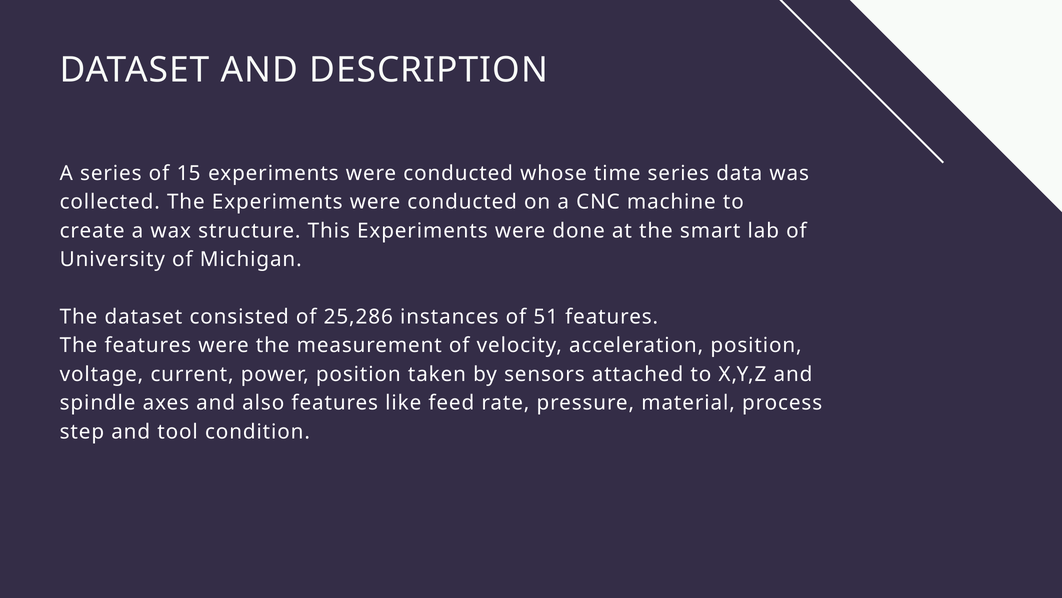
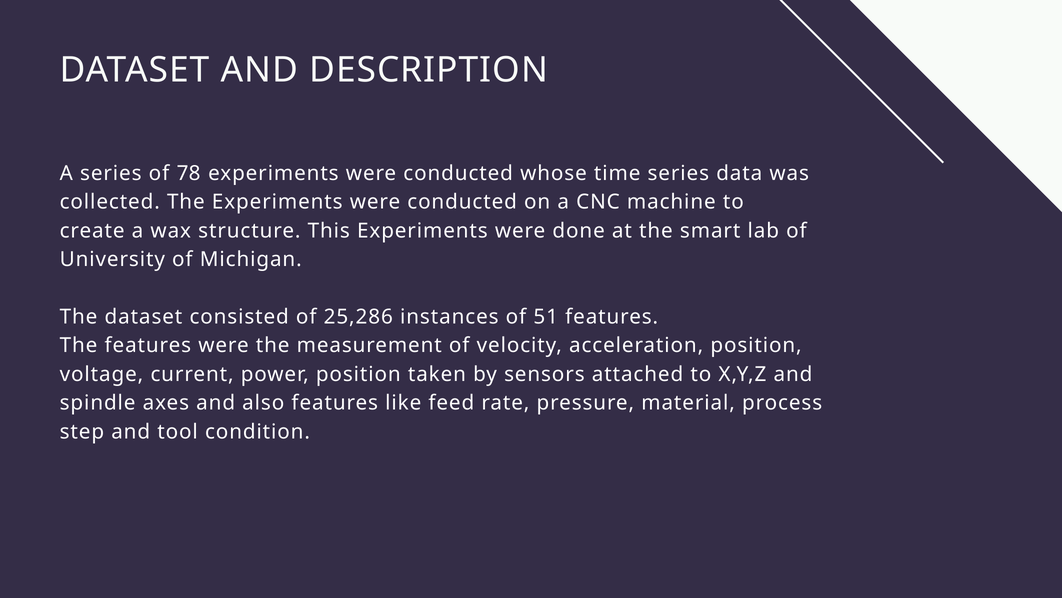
15: 15 -> 78 (189, 173)
